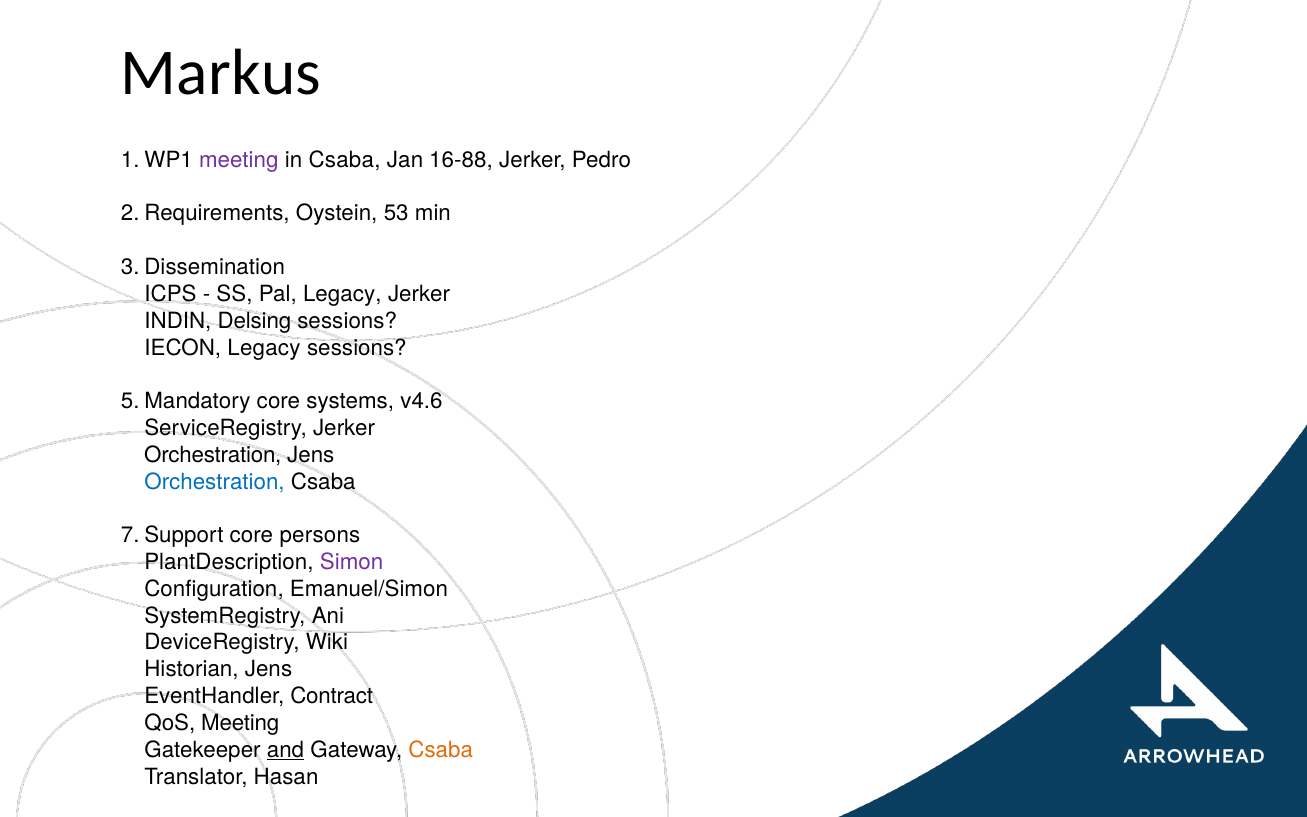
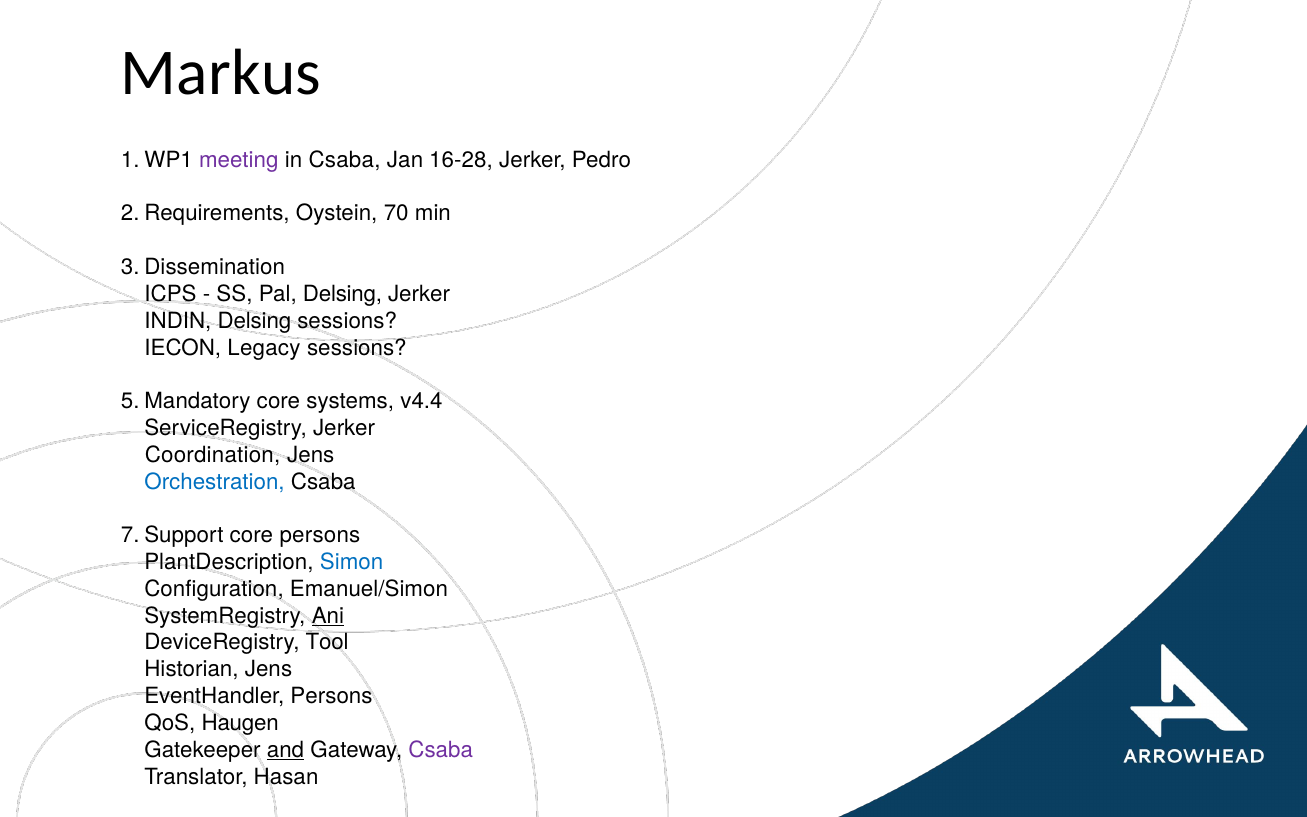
16-88: 16-88 -> 16-28 (461, 160)
53: 53 -> 70 (396, 214)
Pal Legacy: Legacy -> Delsing (342, 294)
v4.6: v4.6 -> v4.4 (421, 401)
Orchestration: Orchestration -> Coordination (213, 455)
Simon colour: purple -> blue (352, 562)
Ani underline: none -> present (328, 616)
Wiki: Wiki -> Tool (327, 642)
EventHandler Contract: Contract -> Persons (332, 696)
QoS Meeting: Meeting -> Haugen (240, 723)
Csaba colour: orange -> purple (441, 750)
